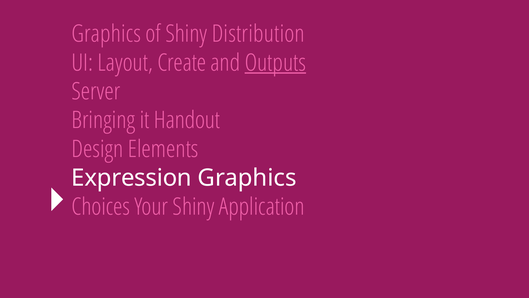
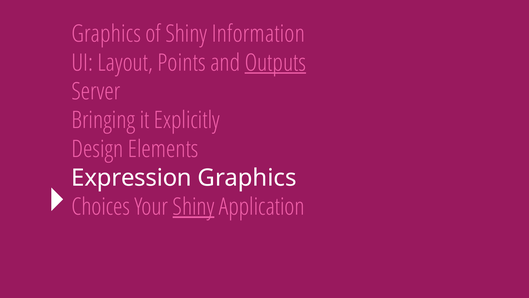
Distribution: Distribution -> Information (258, 34)
Create: Create -> Points (182, 63)
Handout: Handout -> Explicitly (187, 120)
Shiny underline: none -> present (193, 206)
